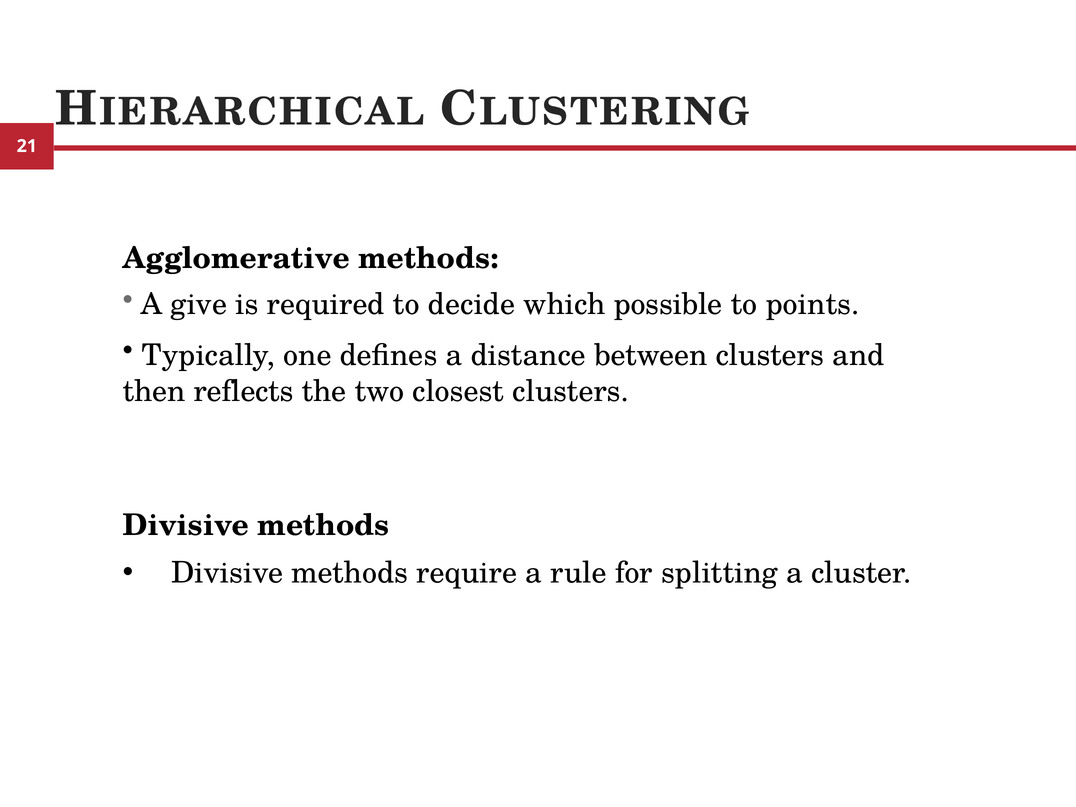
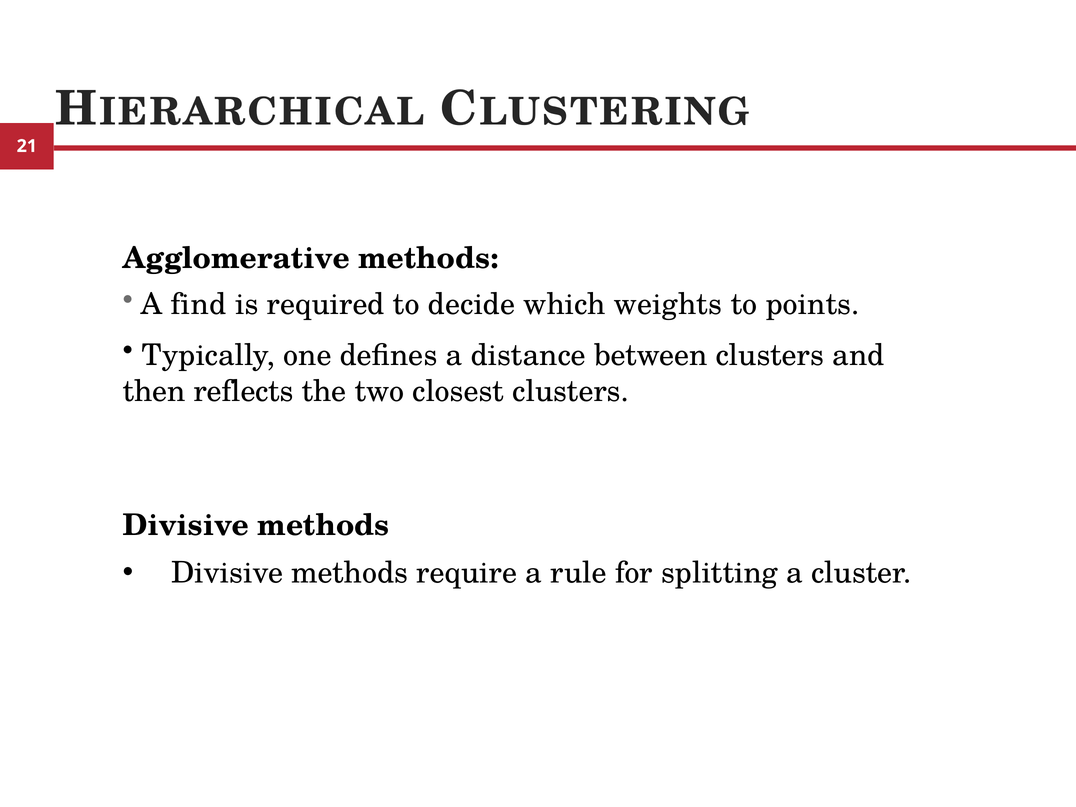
give: give -> find (199, 305)
possible: possible -> weights (668, 305)
